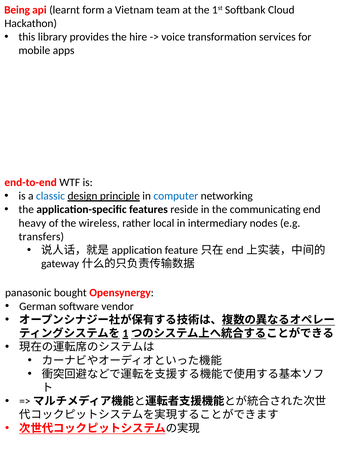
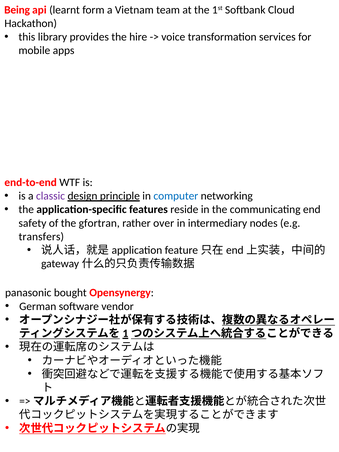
classic colour: blue -> purple (50, 196)
heavy: heavy -> safety (32, 223)
wireless: wireless -> gfortran (99, 223)
local: local -> over (164, 223)
